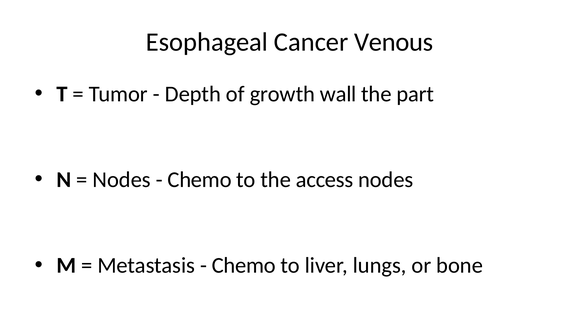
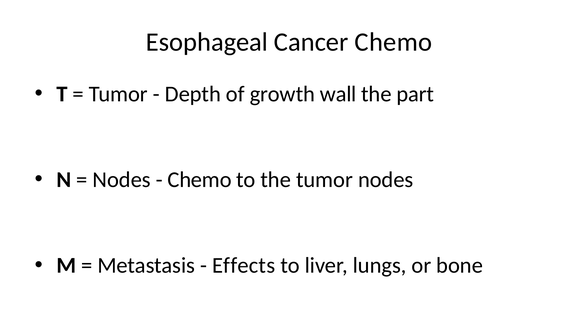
Cancer Venous: Venous -> Chemo (393, 42)
the access: access -> tumor (324, 180)
Chemo: Chemo -> Effects (244, 265)
